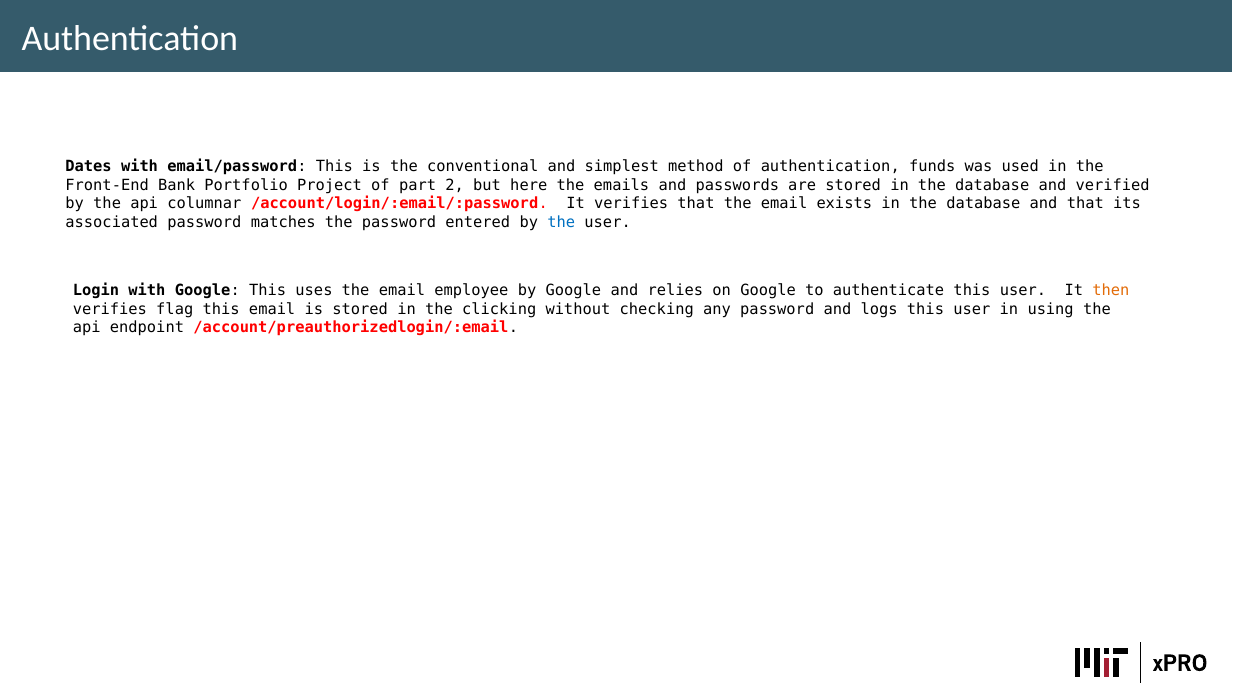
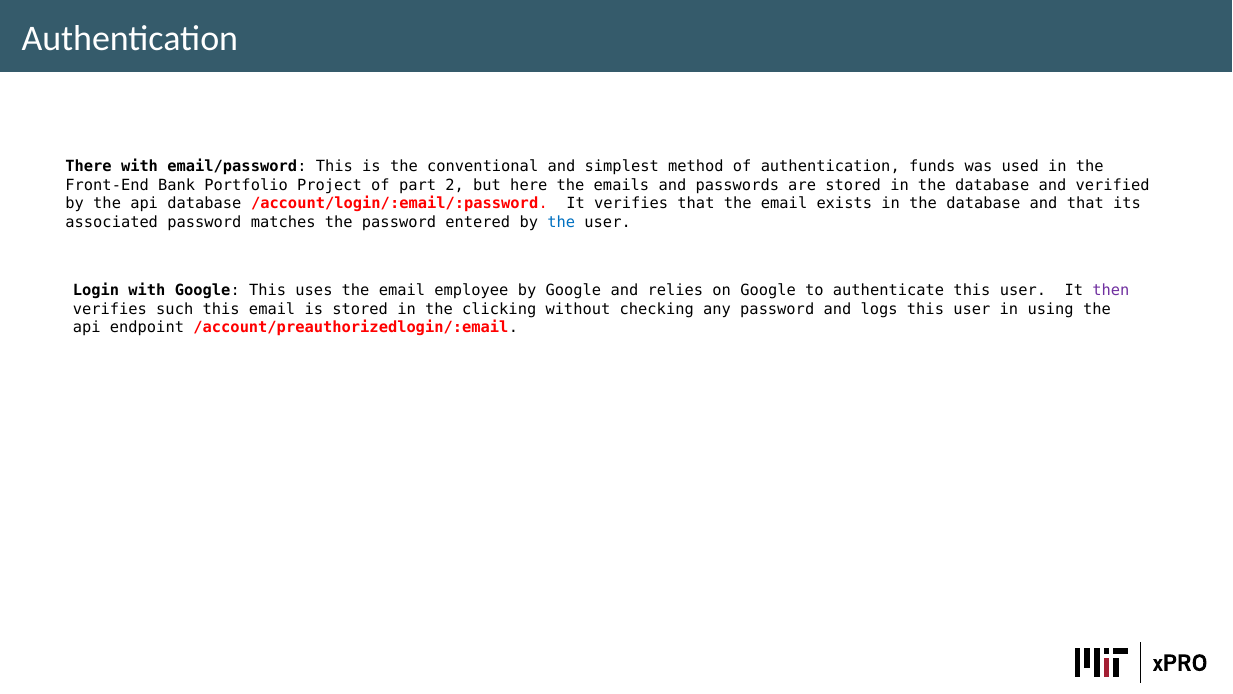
Dates: Dates -> There (89, 167)
api columnar: columnar -> database (204, 203)
then colour: orange -> purple (1111, 290)
flag: flag -> such (175, 309)
